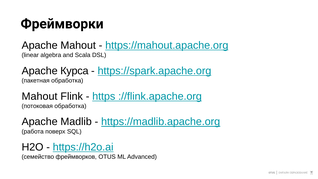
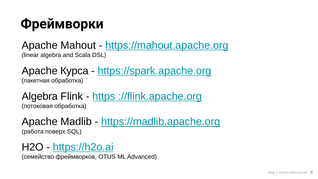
Mahout: Mahout -> Algebra (40, 96)
